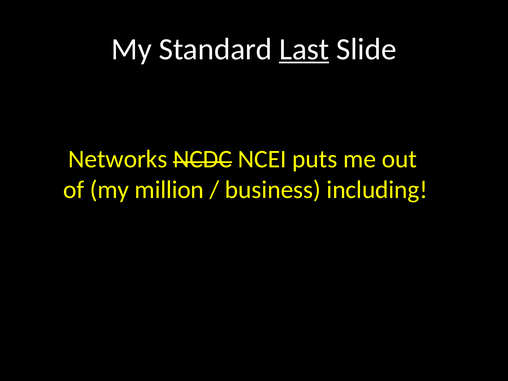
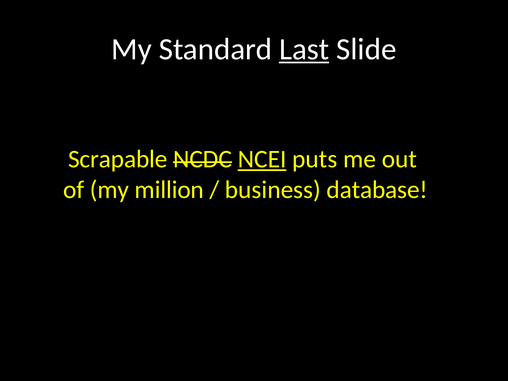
Networks: Networks -> Scrapable (118, 159)
NCEI underline: none -> present (262, 159)
including: including -> database (377, 190)
